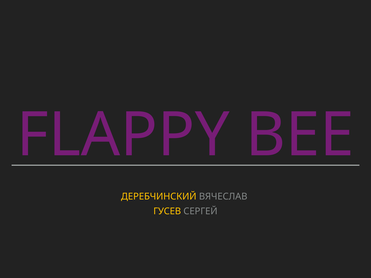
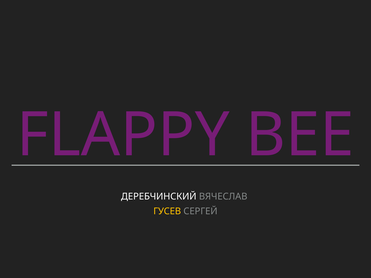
ДЕРЕБЧИНСКИЙ colour: yellow -> white (159, 197)
